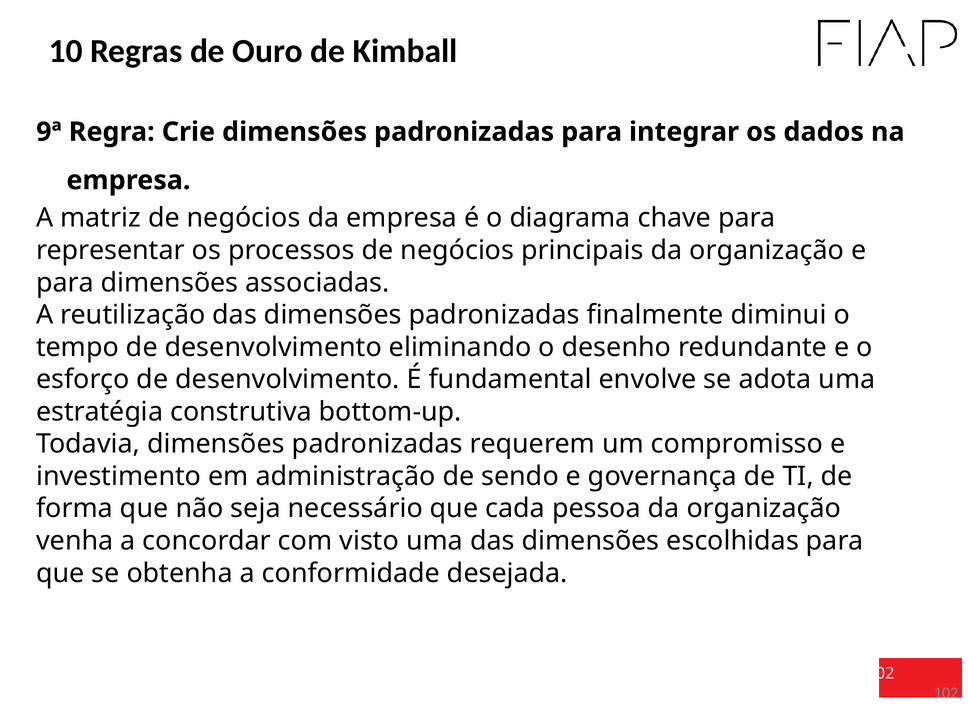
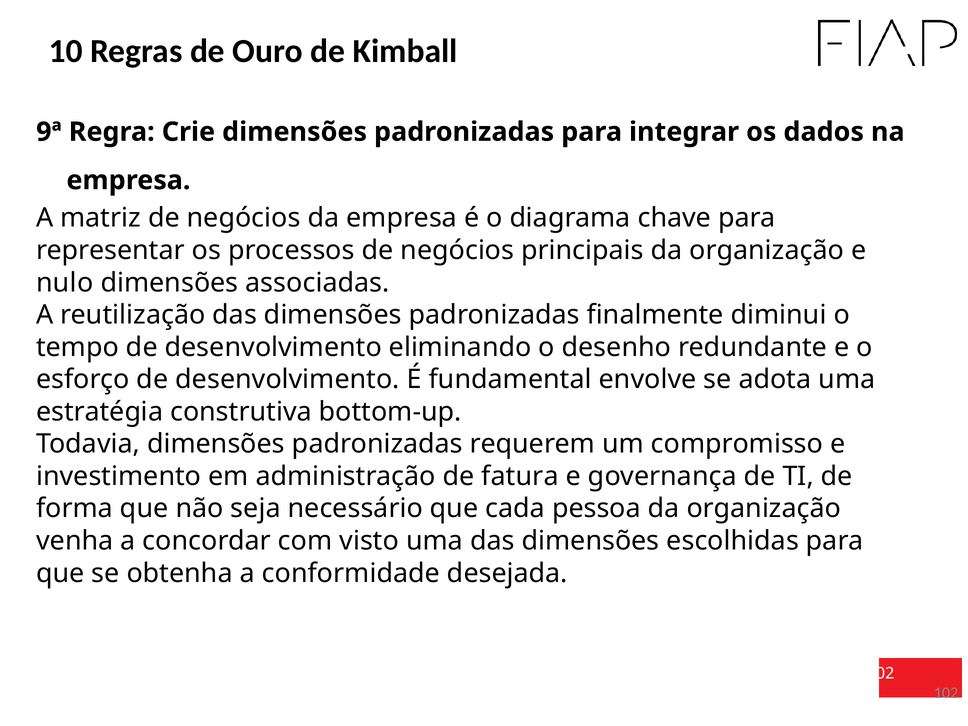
para: para -> nulo (65, 283)
sendo: sendo -> fatura (520, 476)
